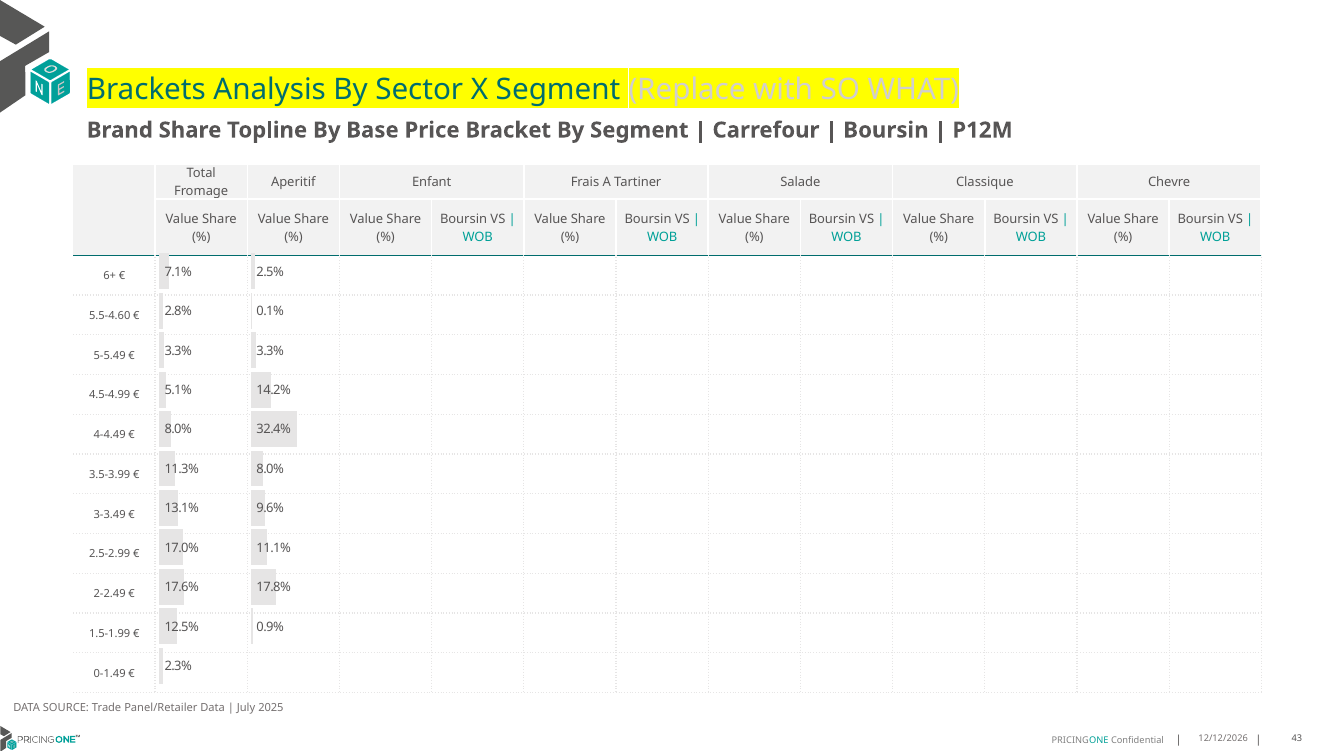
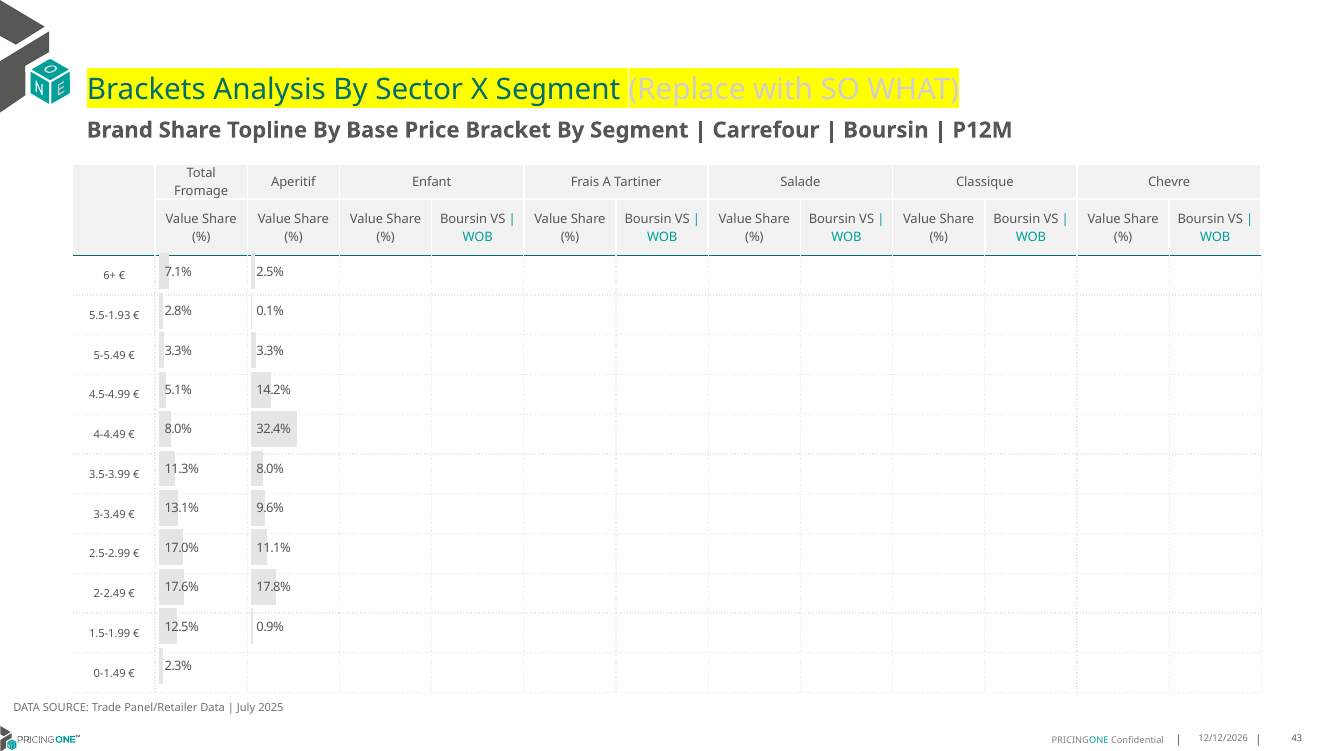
5.5-4.60: 5.5-4.60 -> 5.5-1.93 (110, 316)
